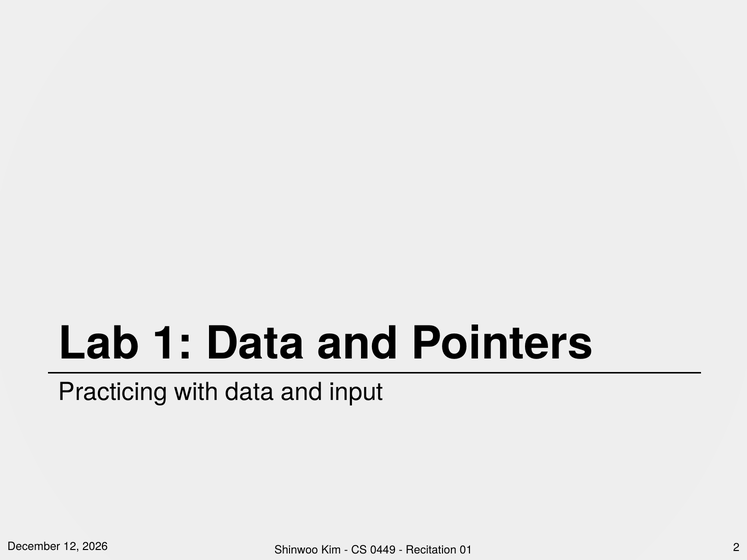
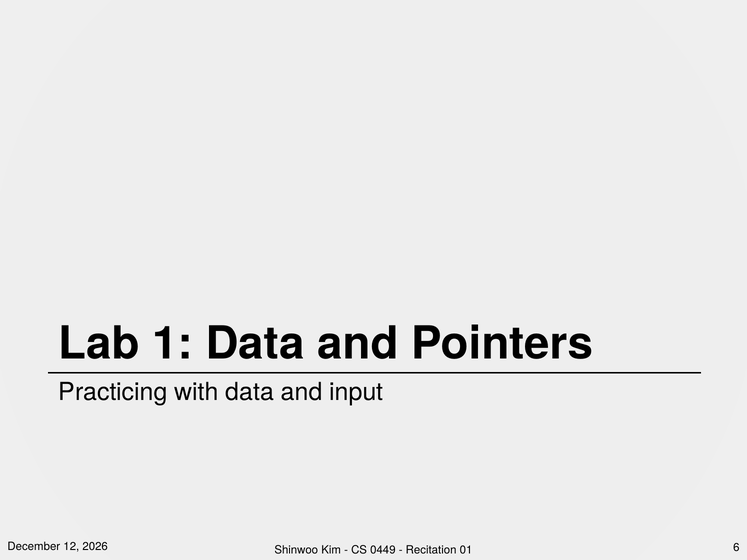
2: 2 -> 6 (736, 548)
